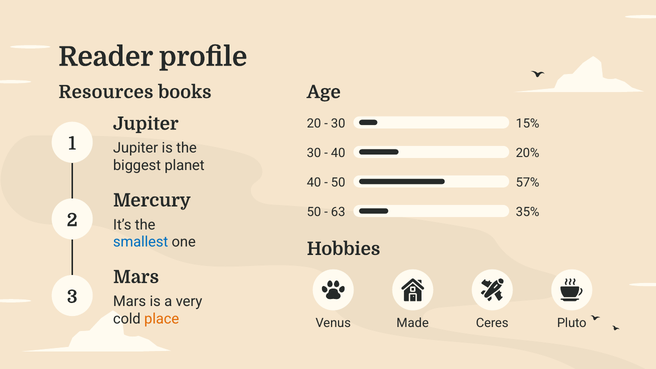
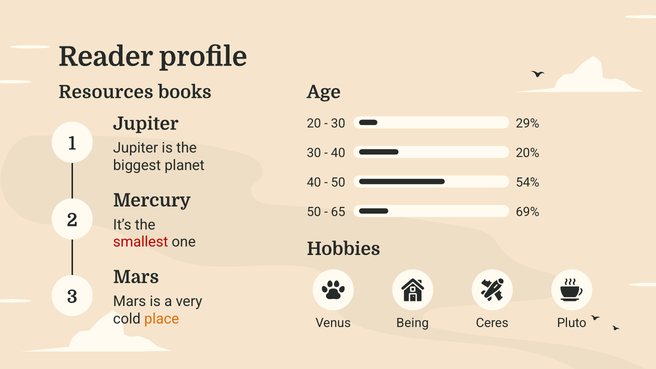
15%: 15% -> 29% (528, 123)
57%: 57% -> 54% (528, 182)
63: 63 -> 65 (338, 212)
35%: 35% -> 69% (528, 212)
smallest colour: blue -> red (141, 242)
Made: Made -> Being (413, 323)
